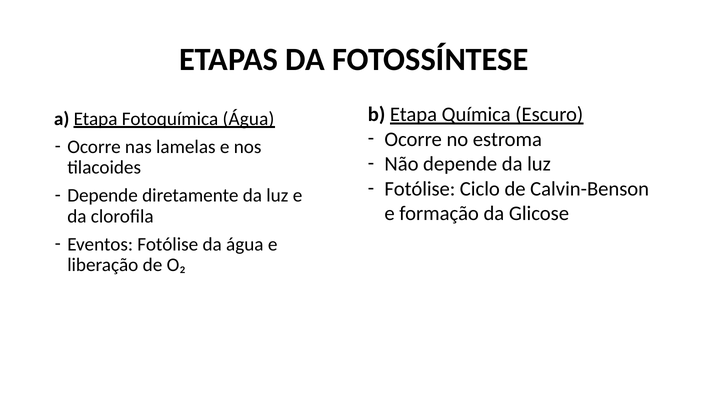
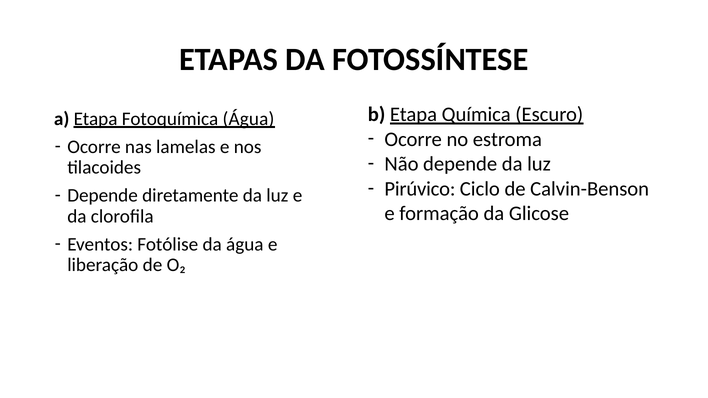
Fotólise: Fotólise -> Pirúvico (420, 189)
